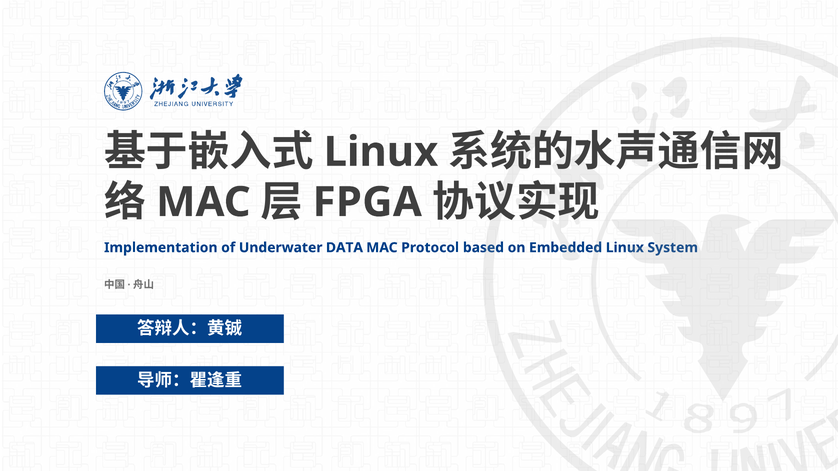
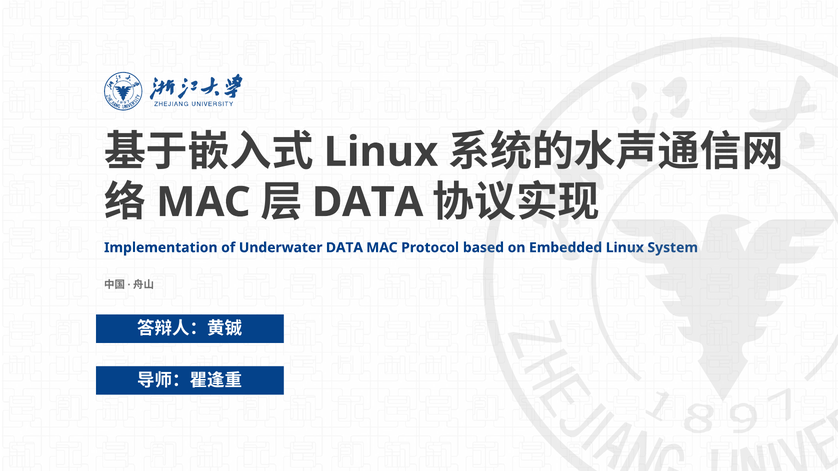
FPGA: FPGA -> DATA (368, 202)
